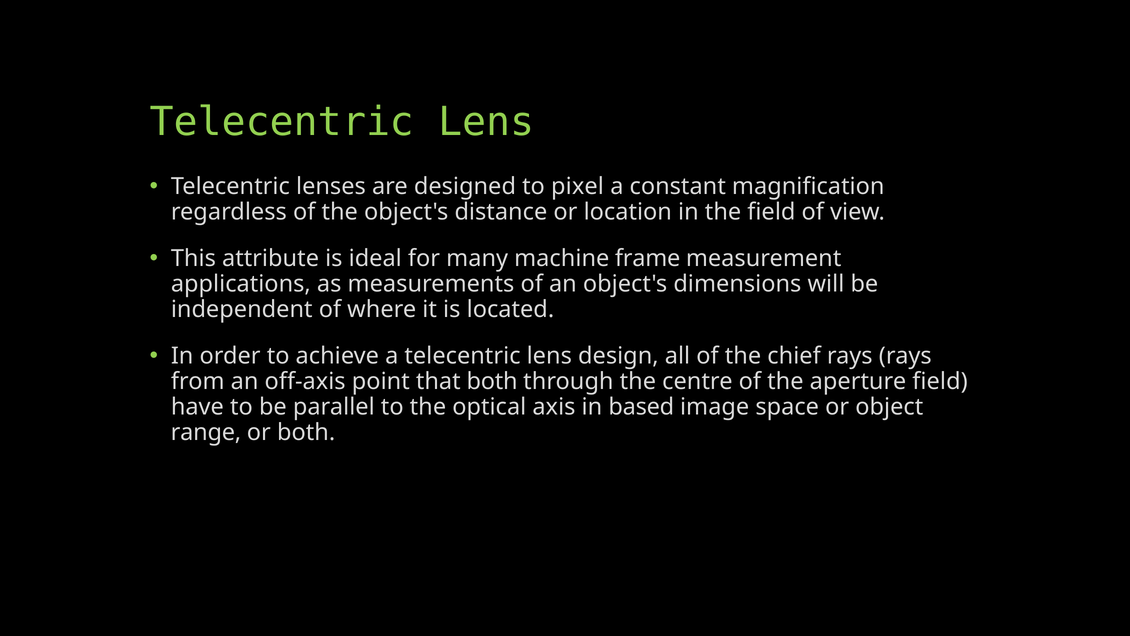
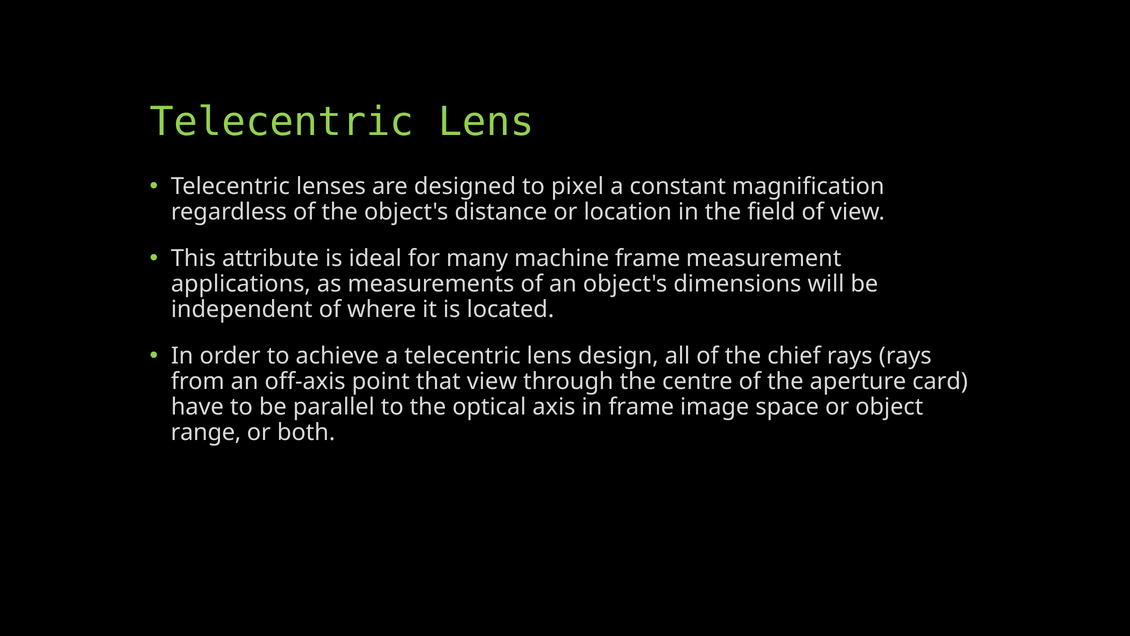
that both: both -> view (492, 381)
aperture field: field -> card (940, 381)
in based: based -> frame (641, 407)
